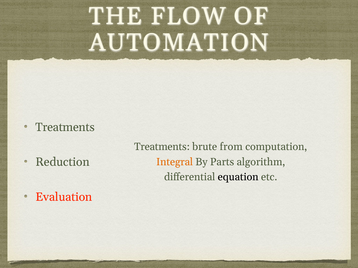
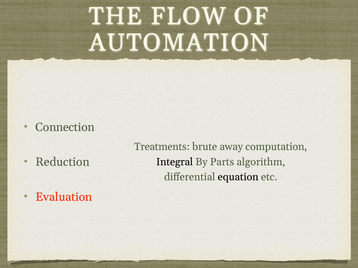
Treatments: Treatments -> Connection (65, 127)
from: from -> away (231, 147)
Integral colour: orange -> black (175, 162)
